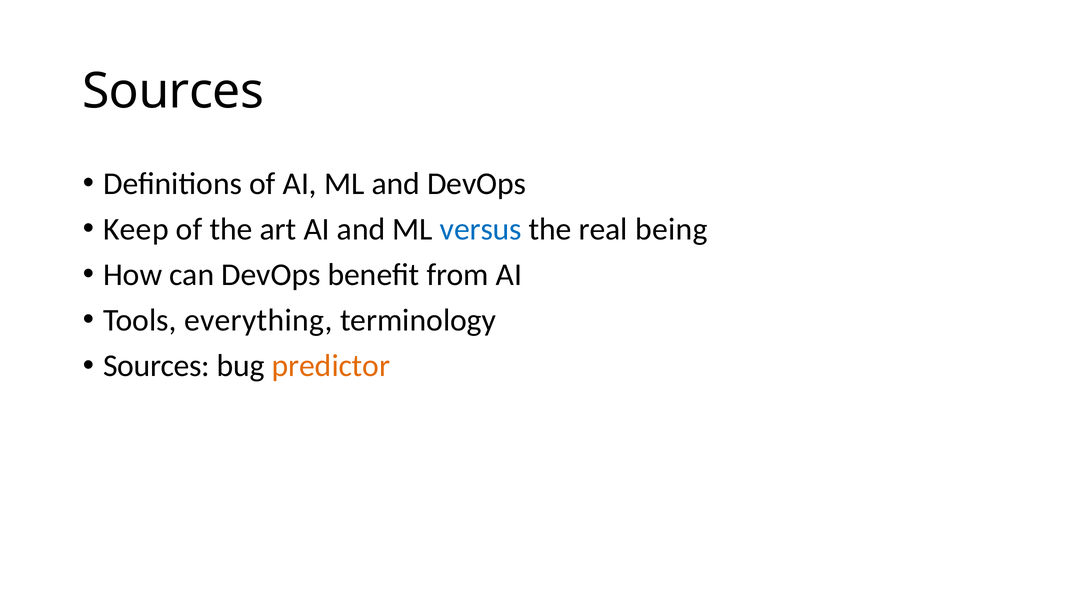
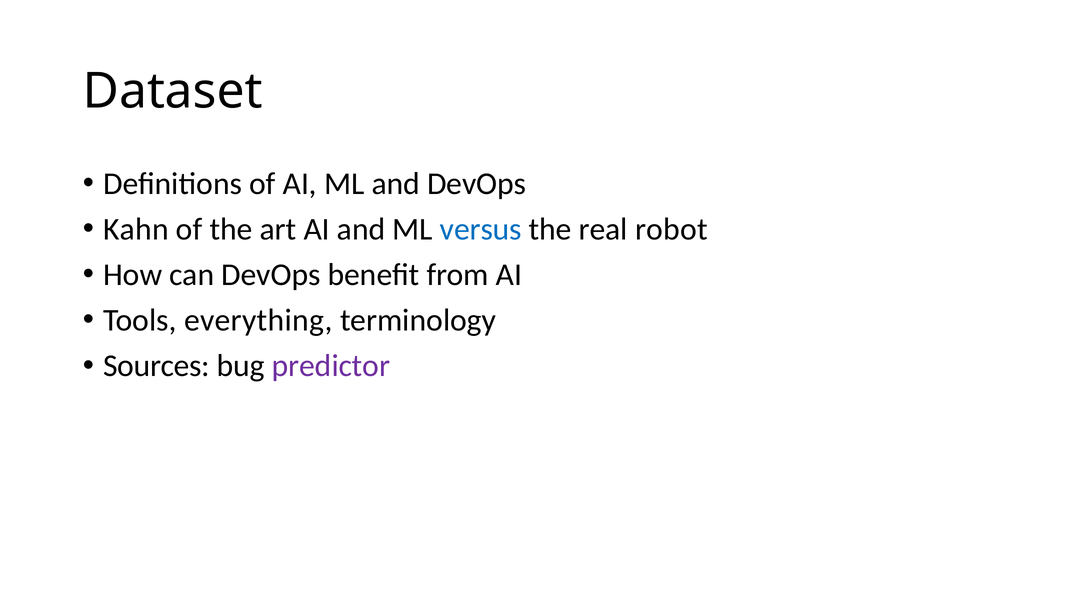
Sources: Sources -> Dataset (173, 91)
Keep: Keep -> Kahn (136, 229)
being: being -> robot (672, 229)
predictor colour: orange -> purple (331, 366)
